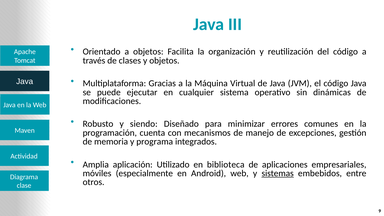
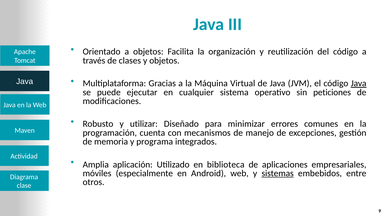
Java underline: none -> present (359, 83)
dinámicas: dinámicas -> peticiones (332, 92)
siendo: siendo -> utilizar (144, 124)
